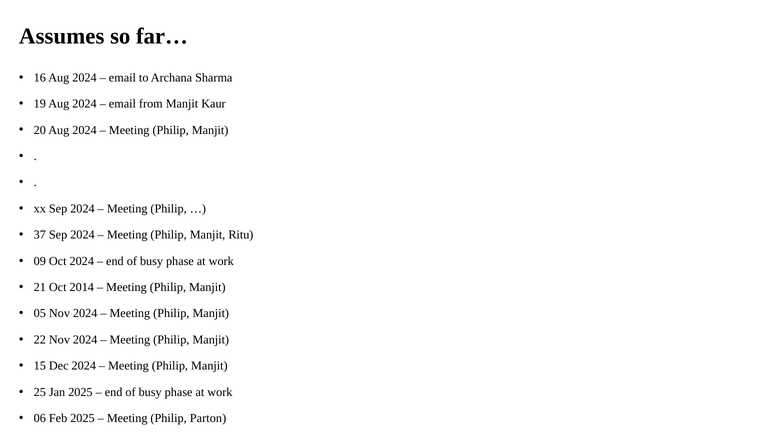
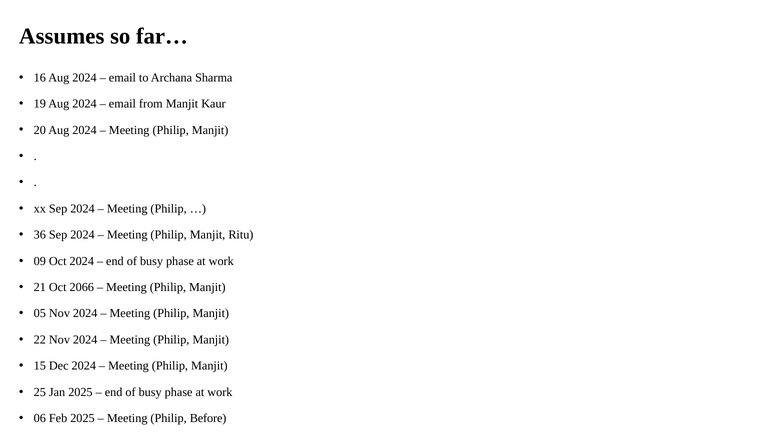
37: 37 -> 36 (40, 235)
2014: 2014 -> 2066 (82, 287)
Parton: Parton -> Before (208, 418)
